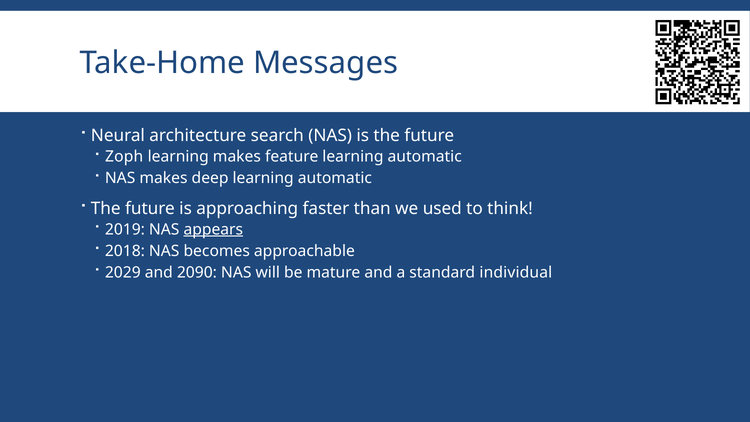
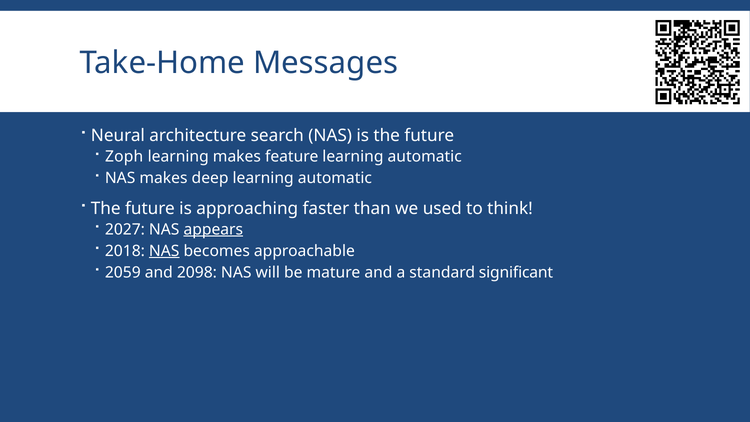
2019: 2019 -> 2027 (125, 229)
NAS underline: none -> present (164, 251)
2029: 2029 -> 2059 (123, 272)
2090: 2090 -> 2098 (197, 272)
individual: individual -> significant (516, 272)
